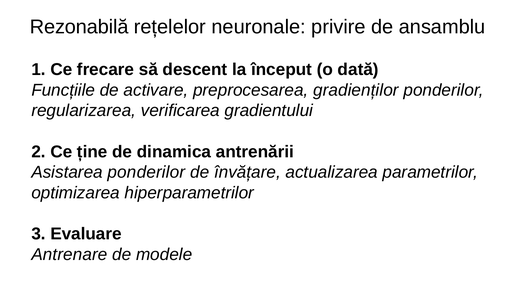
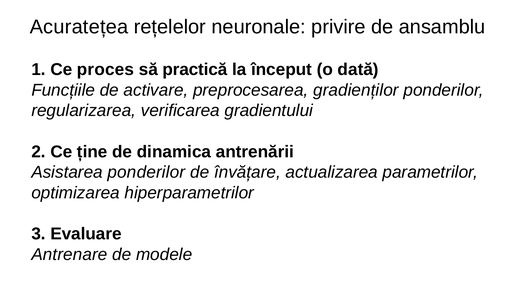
Rezonabilă: Rezonabilă -> Acuratețea (79, 27)
frecare: frecare -> proces (105, 70)
descent: descent -> practică (195, 70)
